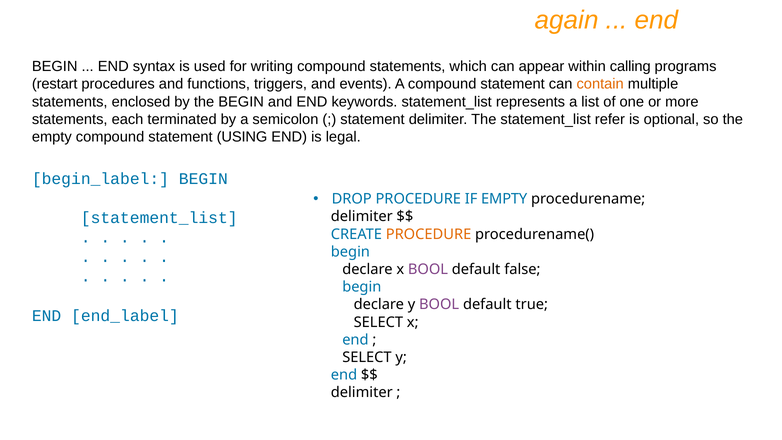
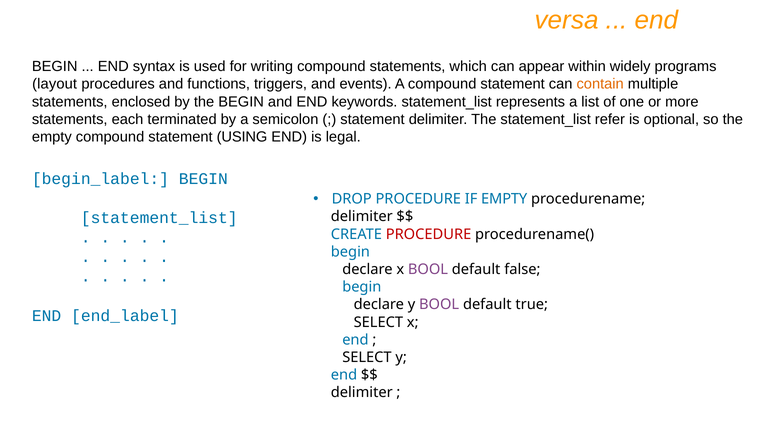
again: again -> versa (567, 20)
calling: calling -> widely (630, 66)
restart: restart -> layout (55, 84)
PROCEDURE colour: orange -> red (429, 234)
